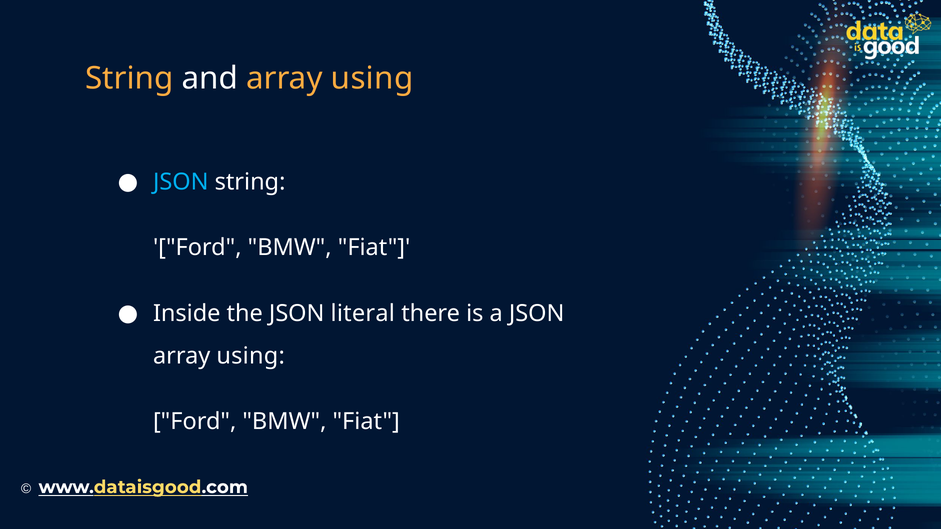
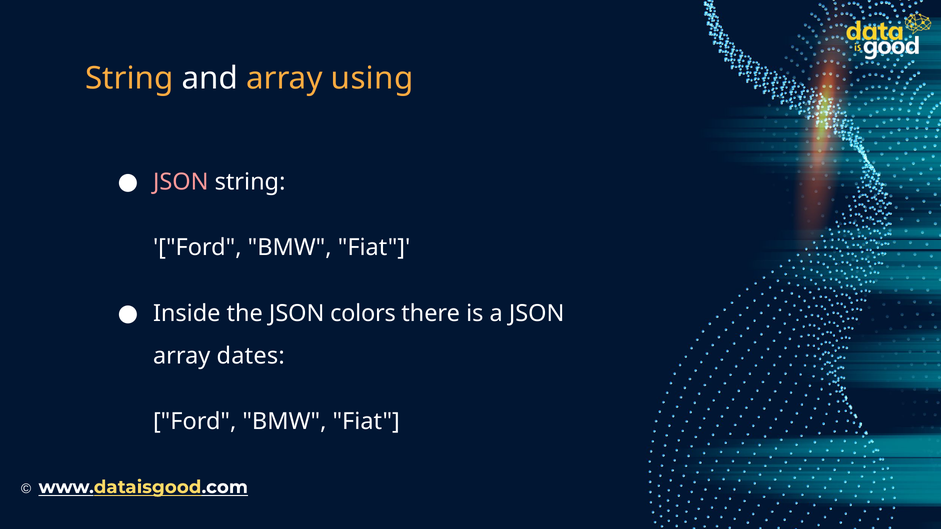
JSON colour: light blue -> pink (181, 182)
literal: literal -> colors (363, 314)
using: using -> dates (251, 356)
